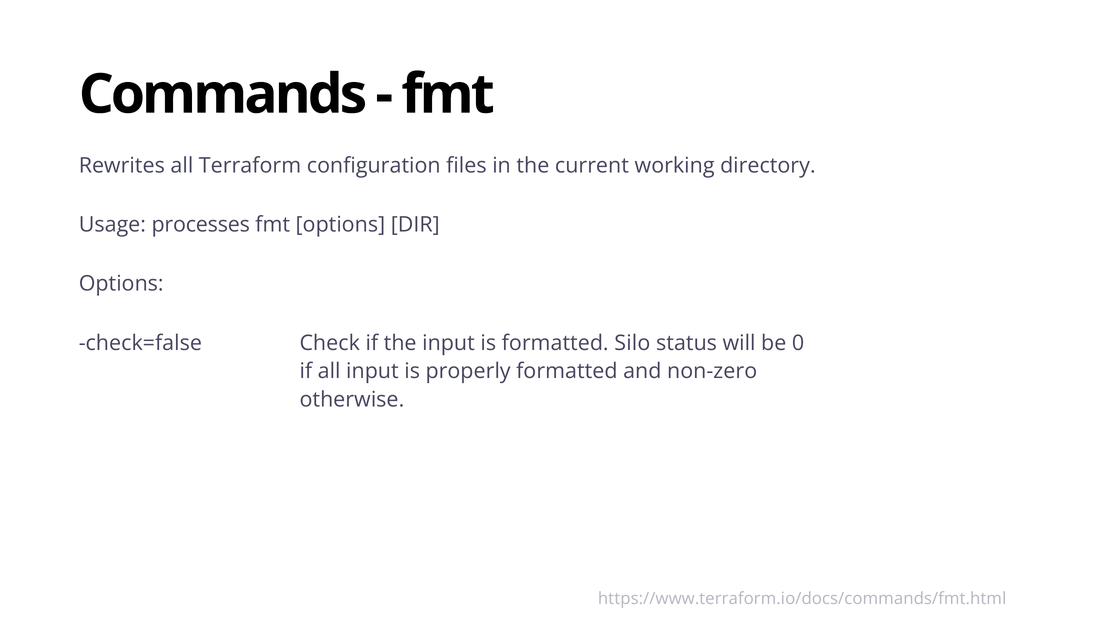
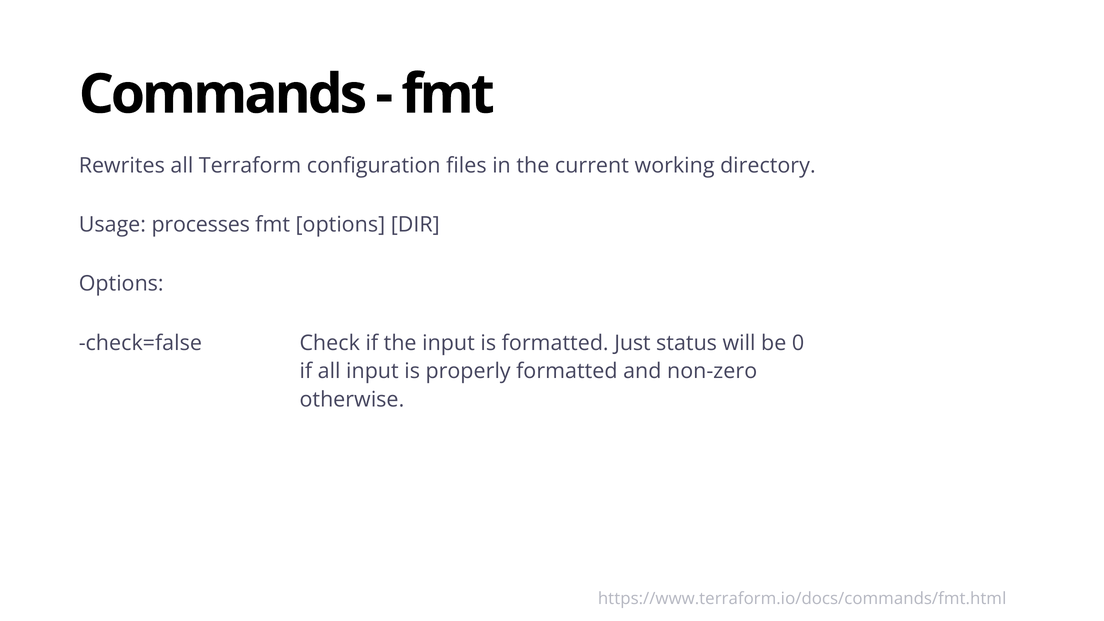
Silo: Silo -> Just (632, 343)
